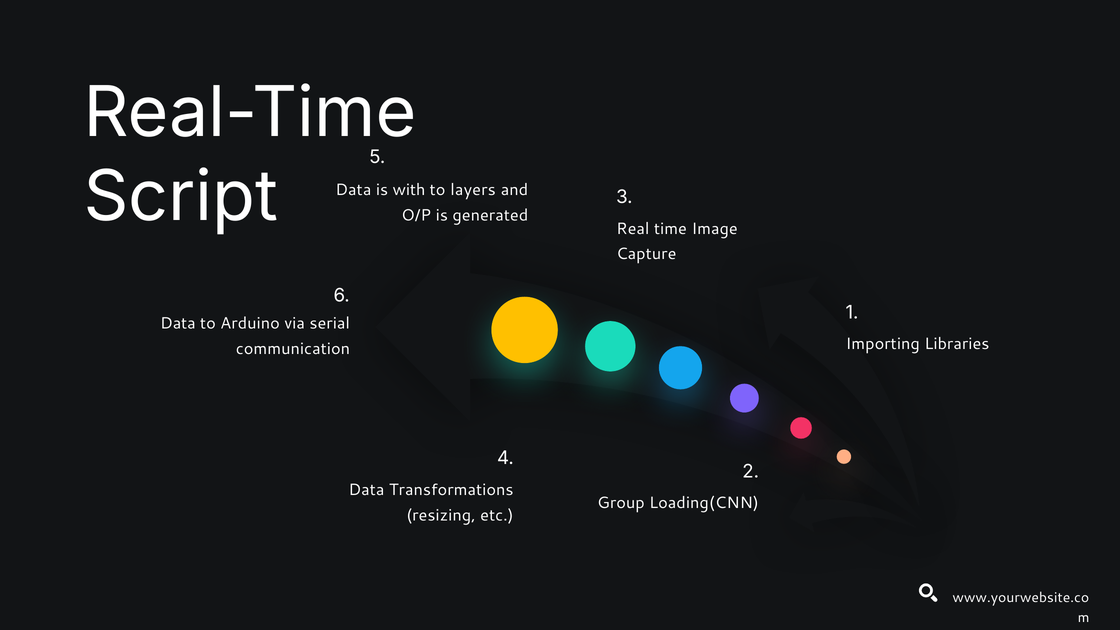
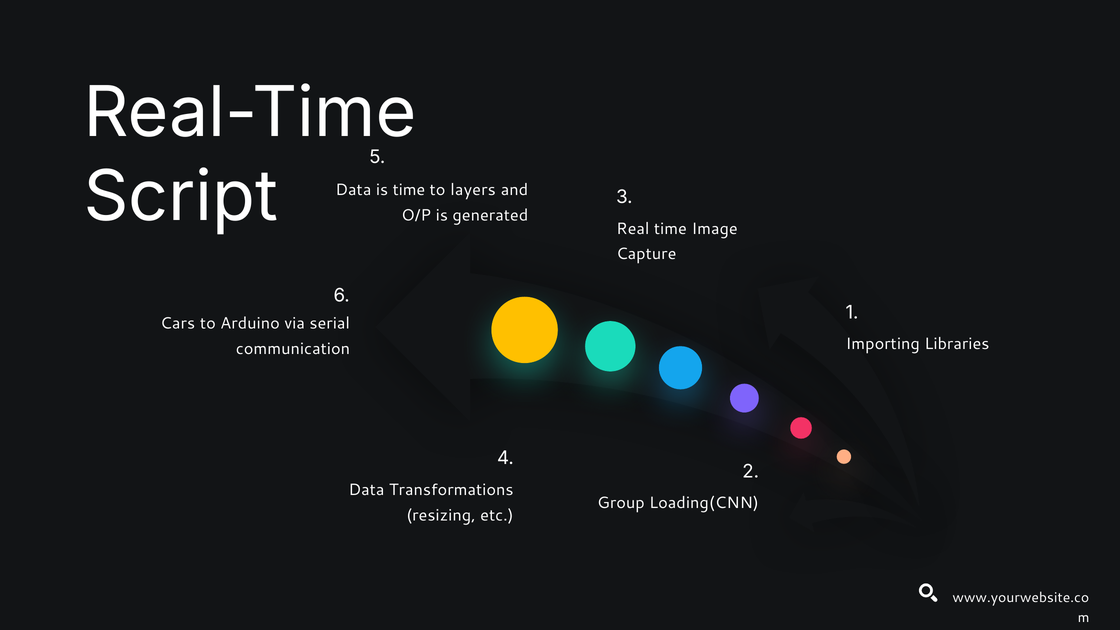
is with: with -> time (409, 190)
Data: Data -> Cars (178, 323)
